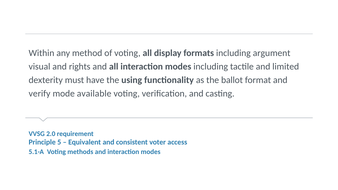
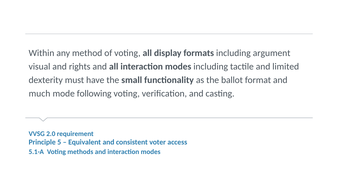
using: using -> small (132, 80)
verify: verify -> much (40, 94)
available: available -> following (94, 94)
